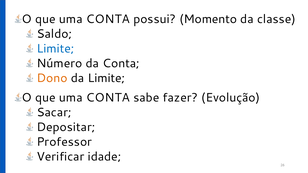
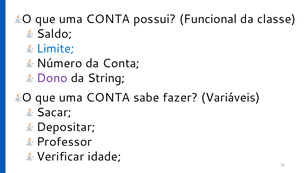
Momento: Momento -> Funcional (208, 19)
Dono colour: orange -> purple (52, 78)
da Limite: Limite -> String (106, 78)
Evolução: Evolução -> Variáveis (231, 98)
